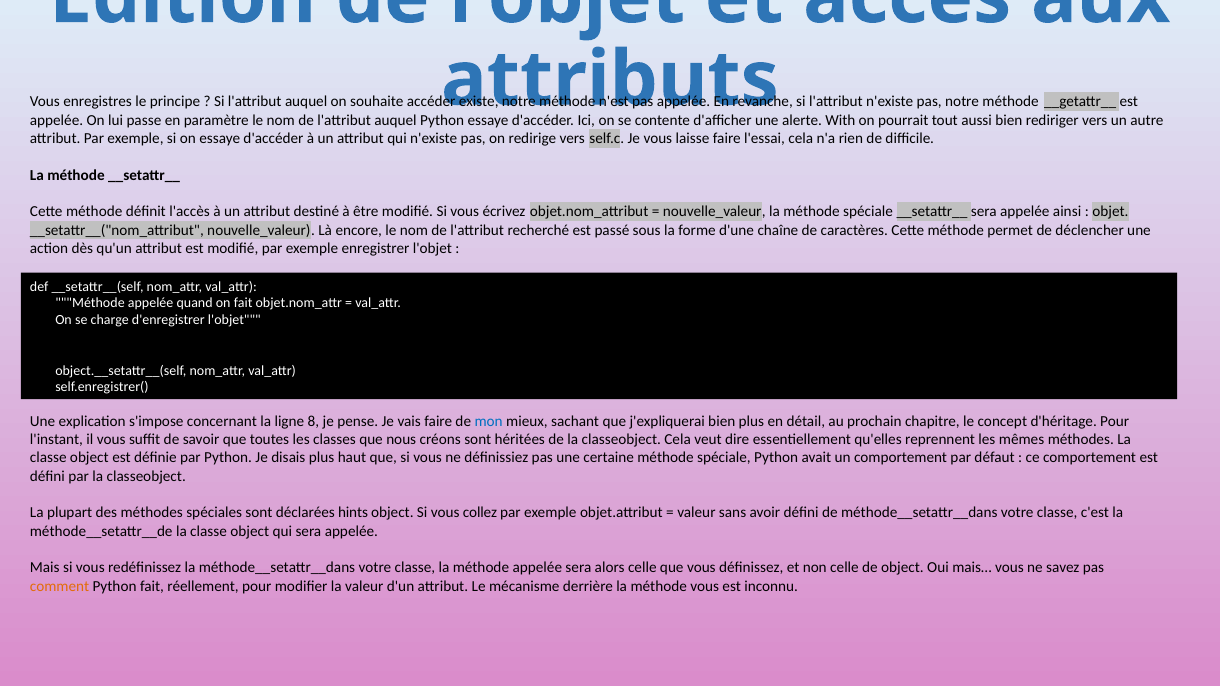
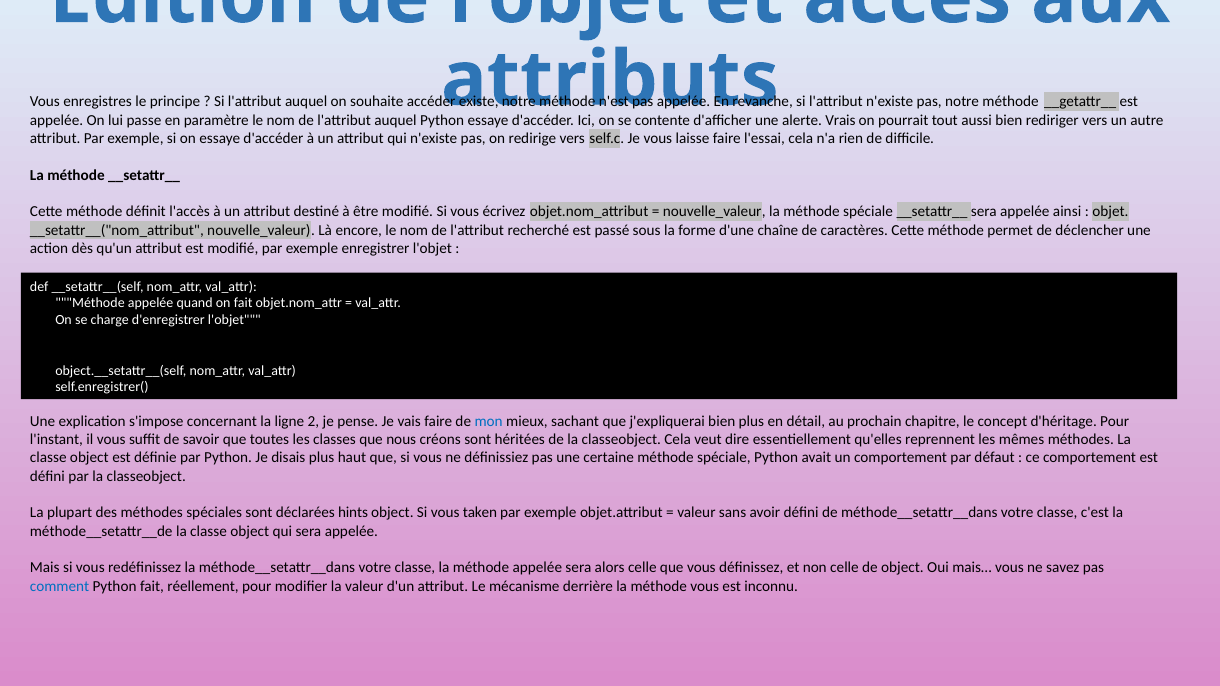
With: With -> Vrais (840, 120)
8: 8 -> 2 (313, 421)
collez: collez -> taken (480, 513)
comment colour: orange -> blue (60, 586)
